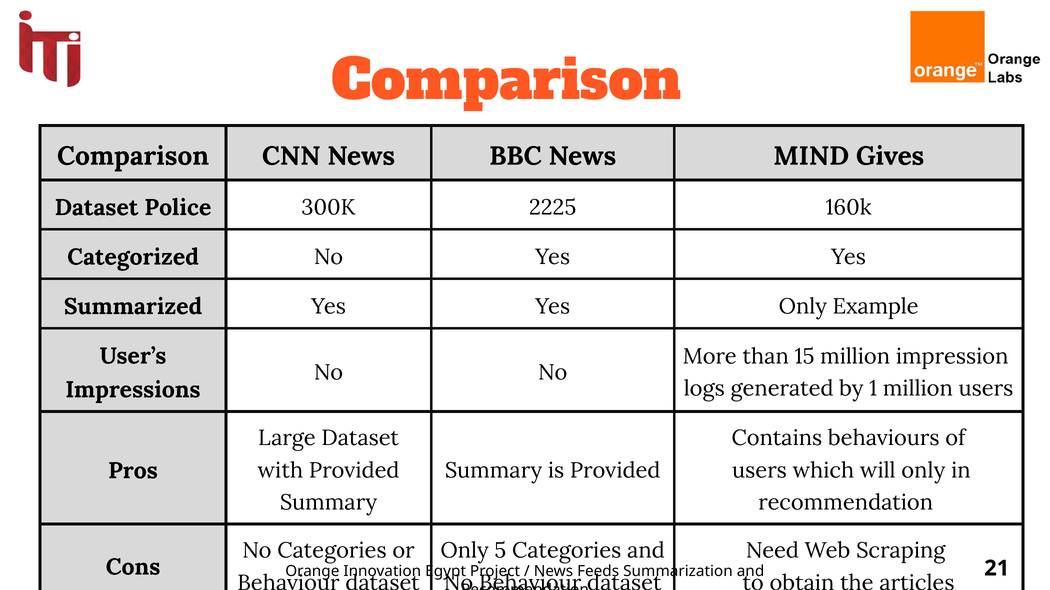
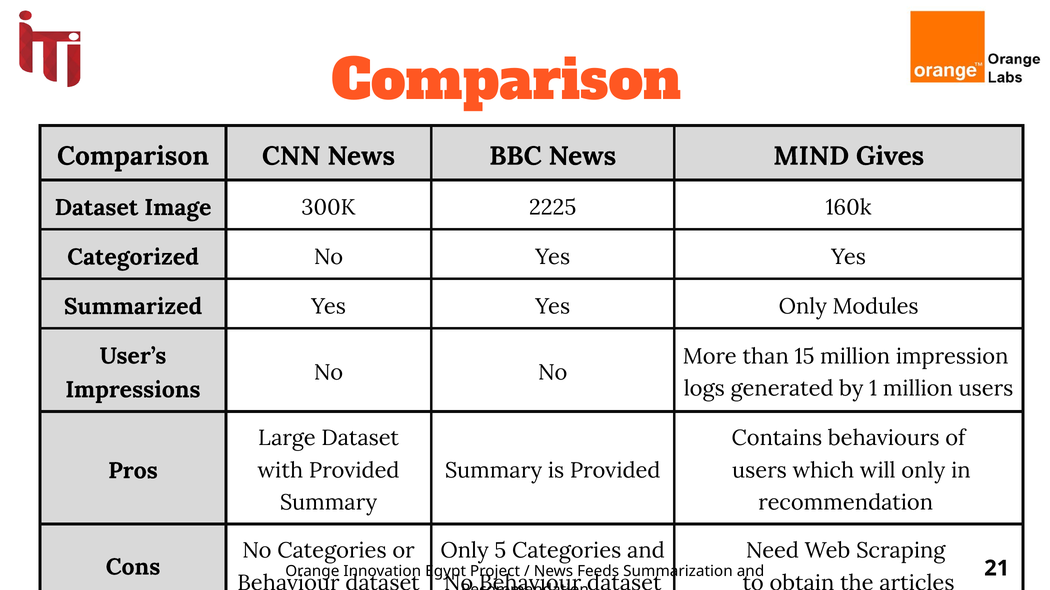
Police: Police -> Image (178, 208)
Example: Example -> Modules (876, 307)
